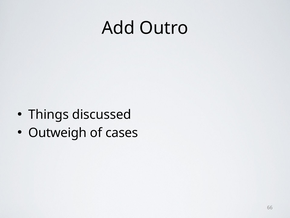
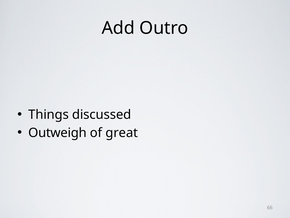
cases: cases -> great (122, 132)
